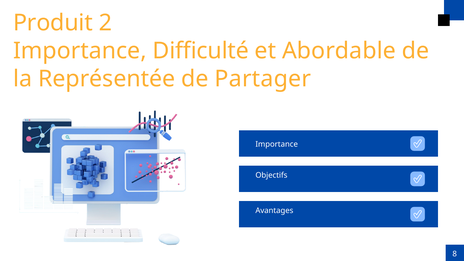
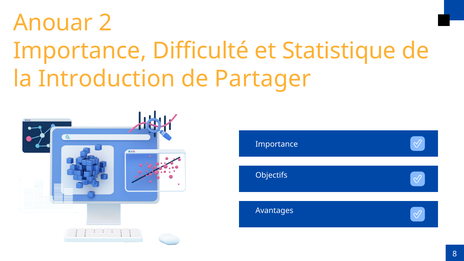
Produit: Produit -> Anouar (53, 23)
Abordable: Abordable -> Statistique (339, 51)
Représentée: Représentée -> Introduction (107, 79)
